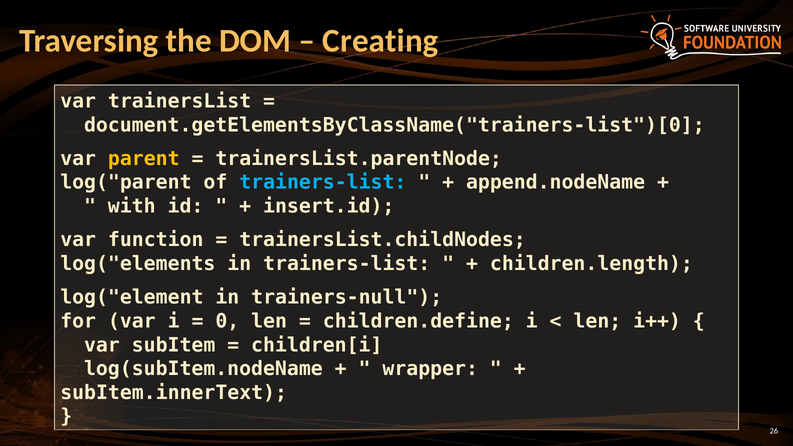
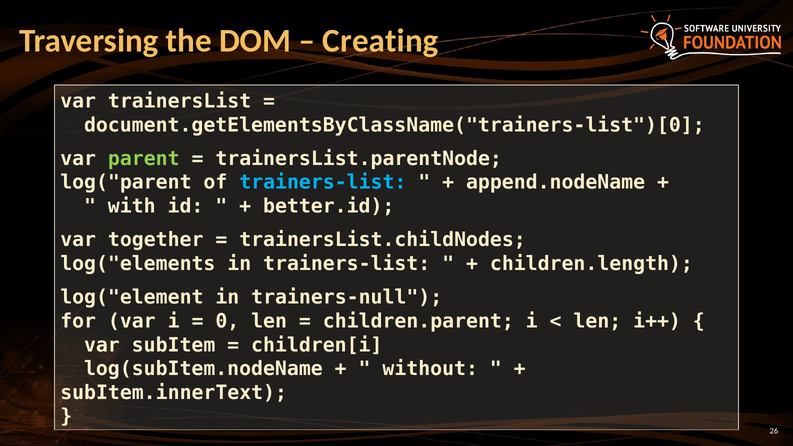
parent colour: yellow -> light green (144, 159)
insert.id: insert.id -> better.id (329, 206)
function: function -> together (156, 240)
children.define: children.define -> children.parent (418, 321)
wrapper: wrapper -> without (430, 369)
